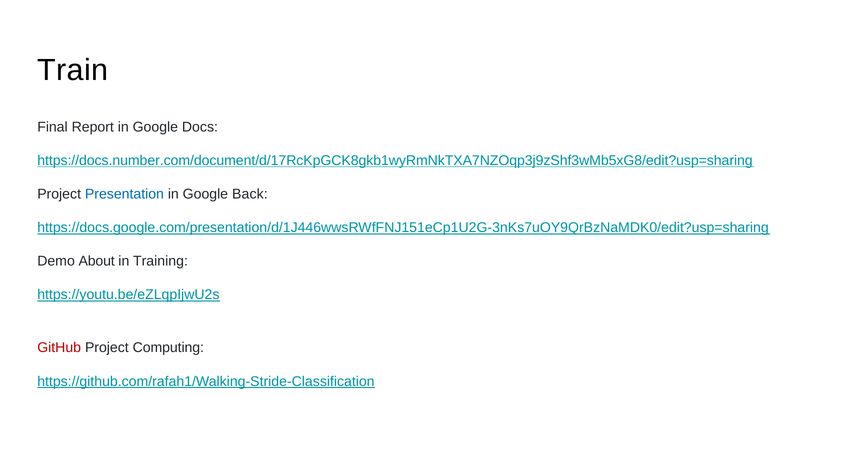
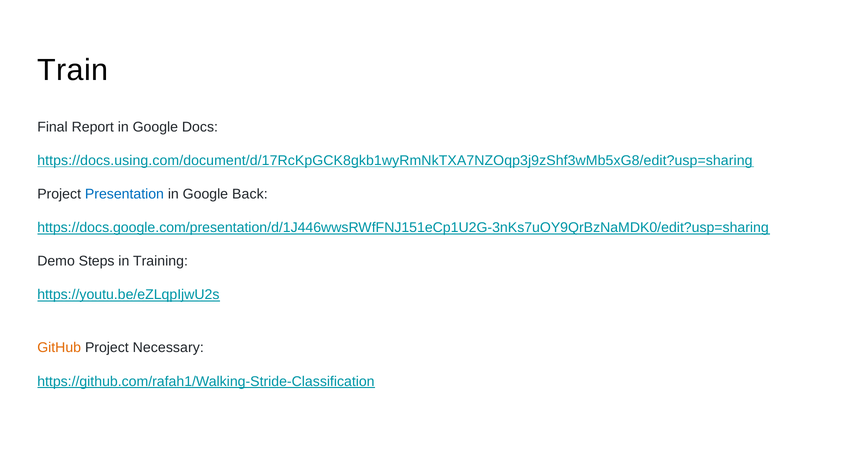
https://docs.number.com/document/d/17RcKpGCK8gkb1wyRmNkTXA7NZOqp3j9zShf3wMb5xG8/edit?usp=sharing: https://docs.number.com/document/d/17RcKpGCK8gkb1wyRmNkTXA7NZOqp3j9zShf3wMb5xG8/edit?usp=sharing -> https://docs.using.com/document/d/17RcKpGCK8gkb1wyRmNkTXA7NZOqp3j9zShf3wMb5xG8/edit?usp=sharing (395, 161)
About: About -> Steps (97, 261)
GitHub colour: red -> orange (59, 348)
Computing: Computing -> Necessary (168, 348)
